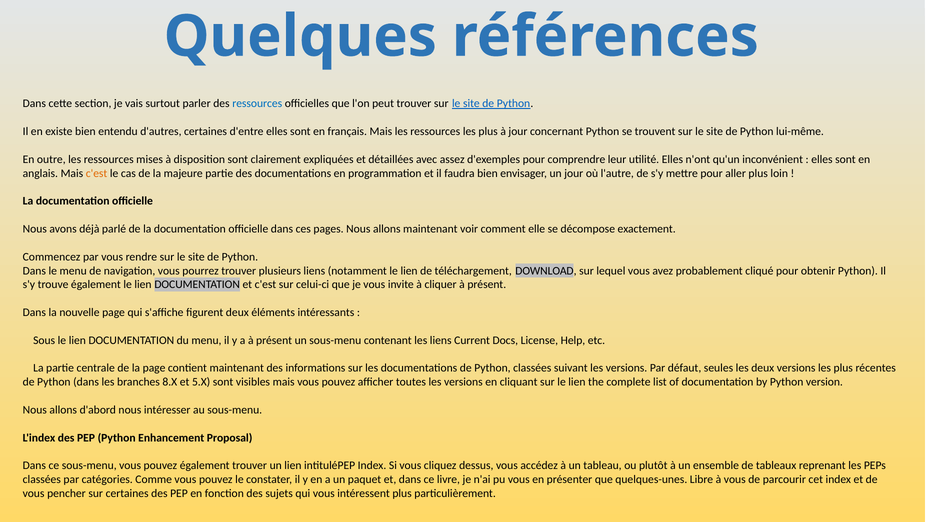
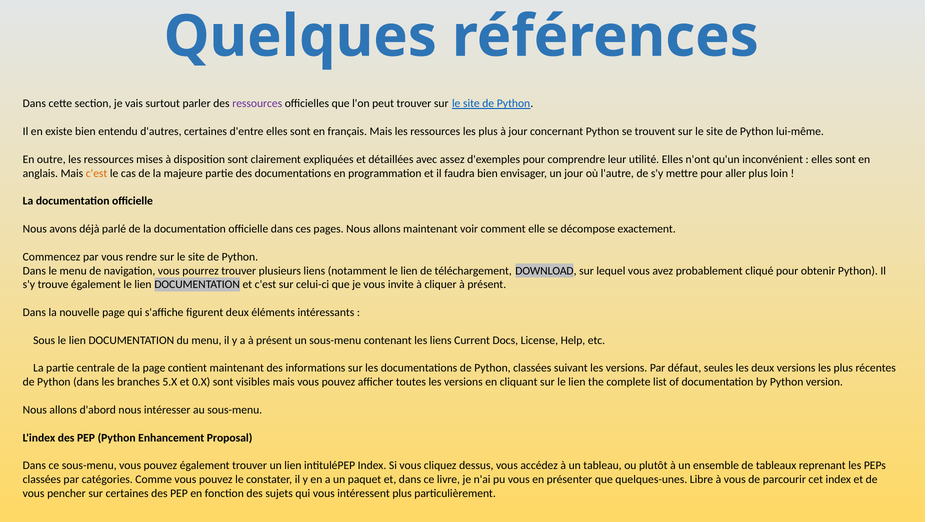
ressources colour: blue -> purple (257, 103)
8.X: 8.X -> 5.X (170, 382)
5.X: 5.X -> 0.X (201, 382)
